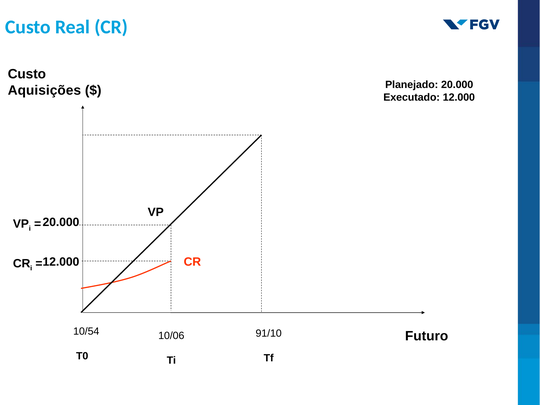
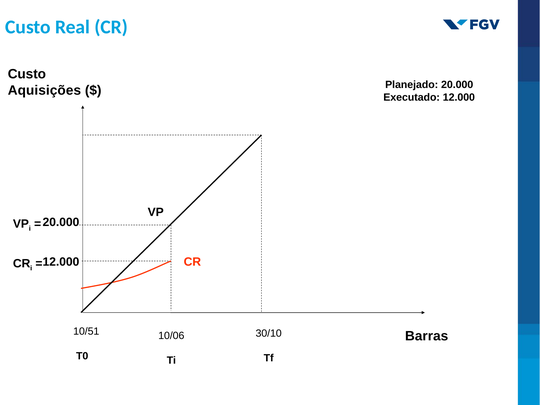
10/54: 10/54 -> 10/51 (86, 331)
91/10: 91/10 -> 30/10 (269, 333)
Futuro: Futuro -> Barras (427, 336)
